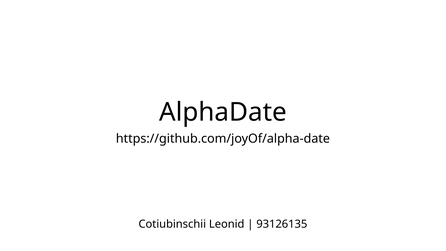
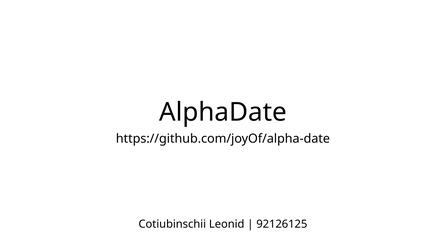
93126135: 93126135 -> 92126125 (282, 224)
